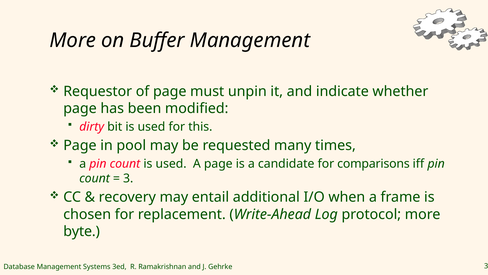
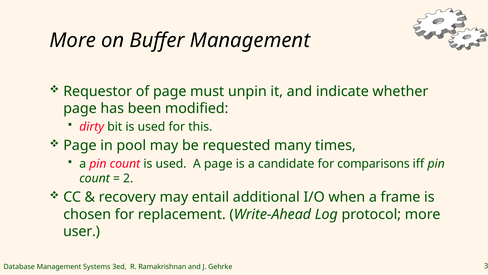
3: 3 -> 2 (128, 178)
byte: byte -> user (82, 231)
